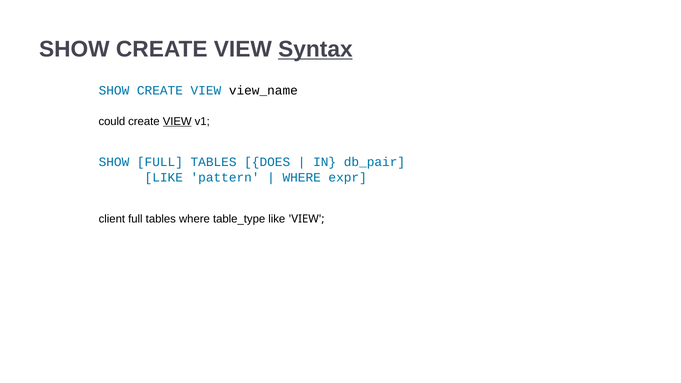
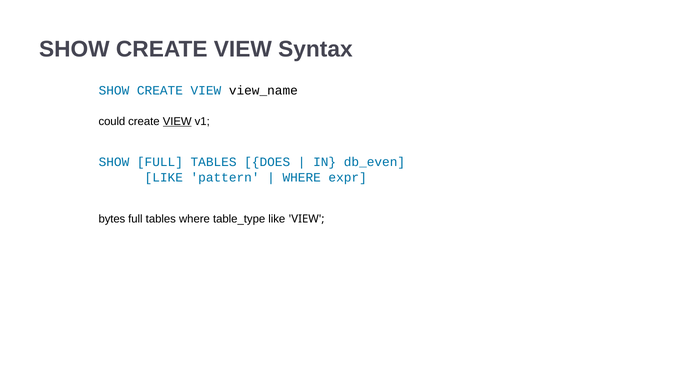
Syntax underline: present -> none (315, 49)
db_pair: db_pair -> db_even (374, 162)
client: client -> bytes (112, 219)
